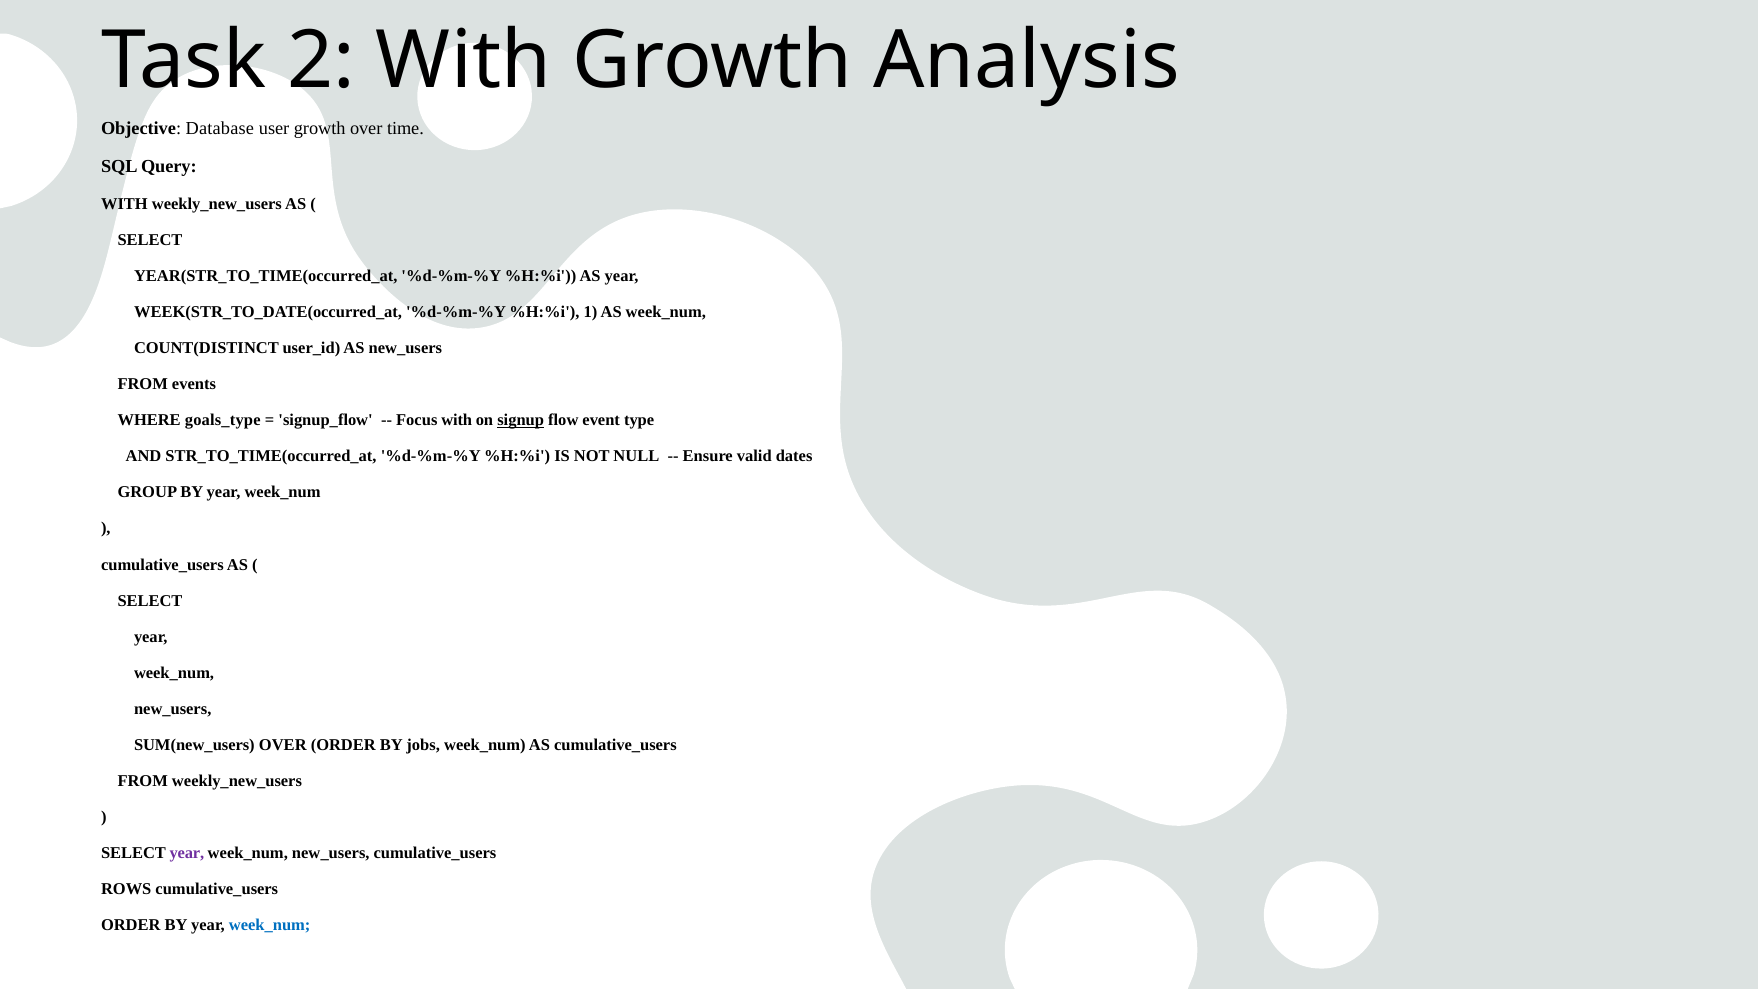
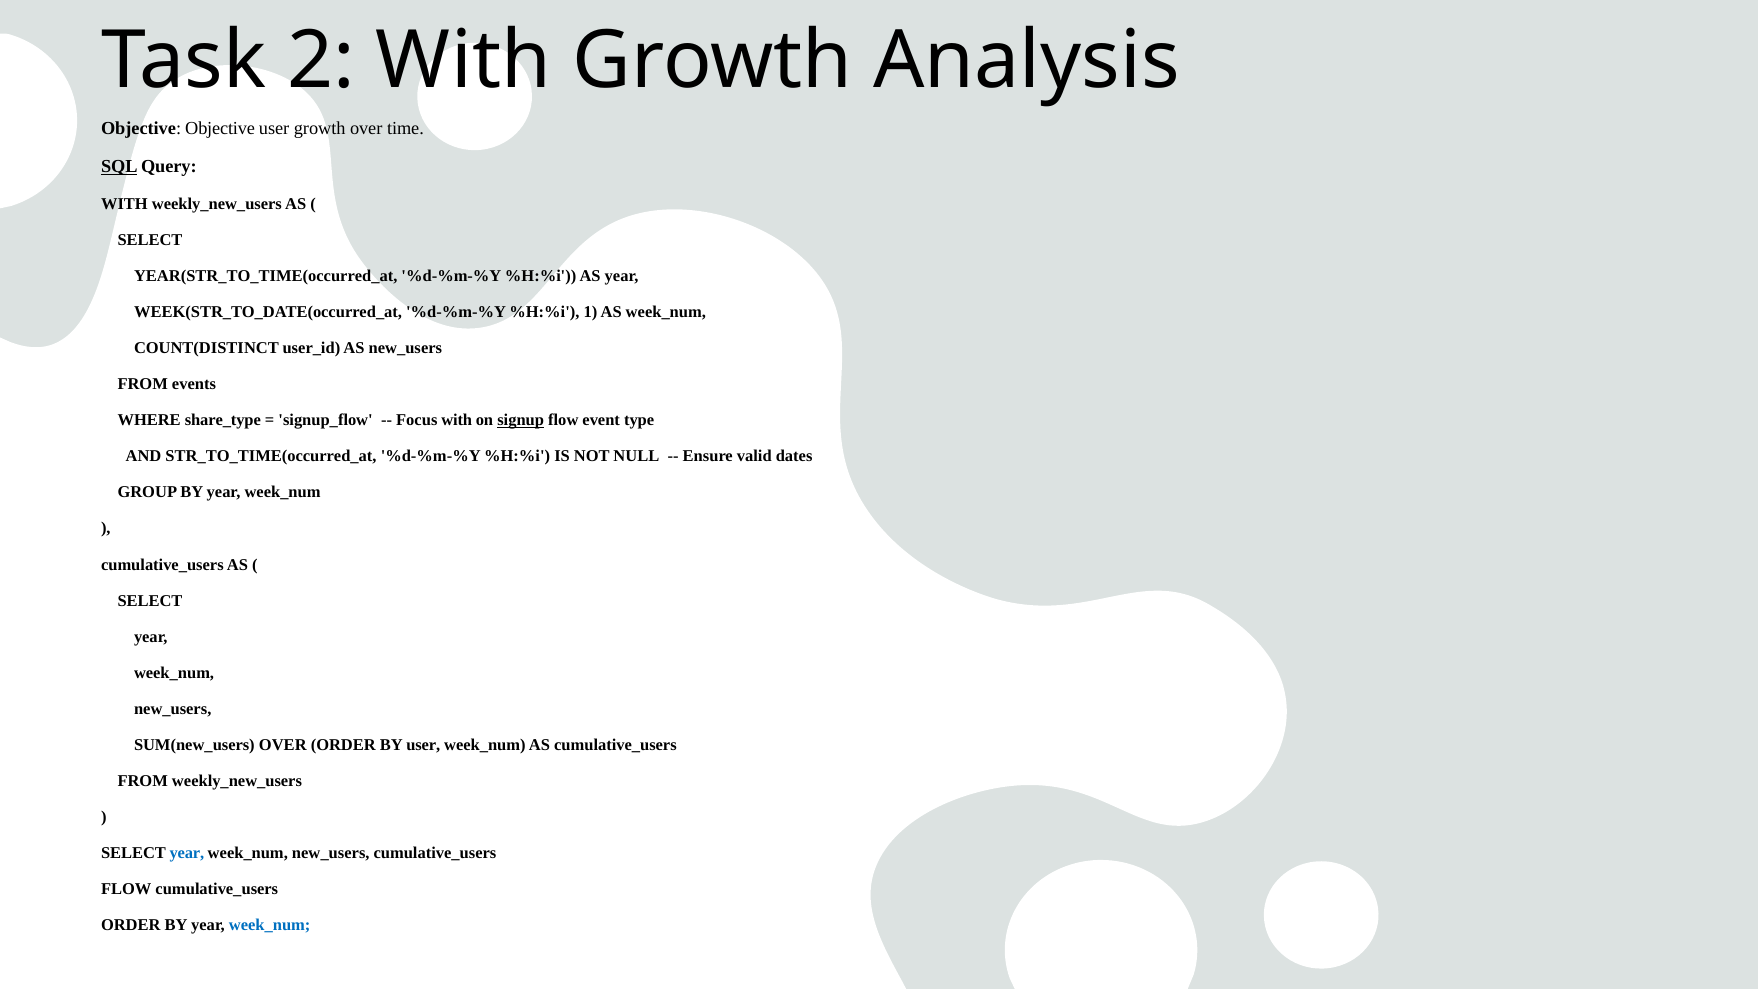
Objective Database: Database -> Objective (220, 129)
SQL underline: none -> present (119, 167)
goals_type: goals_type -> share_type (223, 420)
BY jobs: jobs -> user (423, 745)
year colour: purple -> blue (187, 853)
ROWS: ROWS -> FLOW (126, 889)
